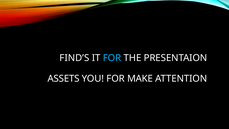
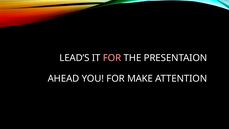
FIND’S: FIND’S -> LEAD’S (74, 58)
FOR colour: light blue -> pink (112, 58)
ASSETS: ASSETS -> AHEAD (64, 78)
